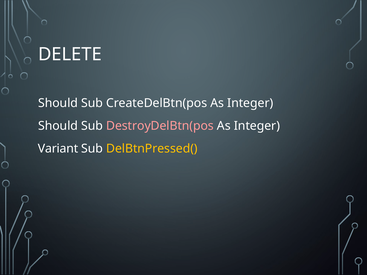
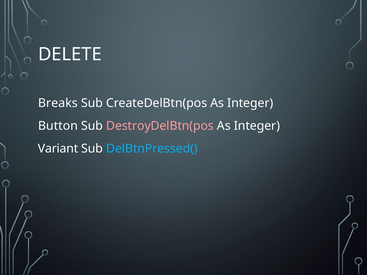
Should: Should -> Breaks (58, 103)
Should: Should -> Button (58, 126)
DelBtnPressed( colour: yellow -> light blue (152, 149)
